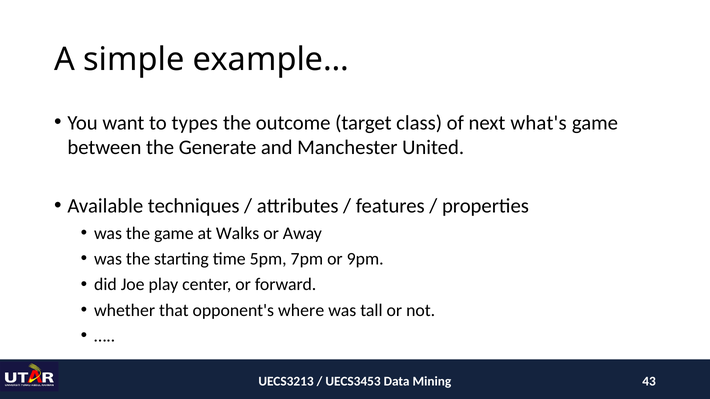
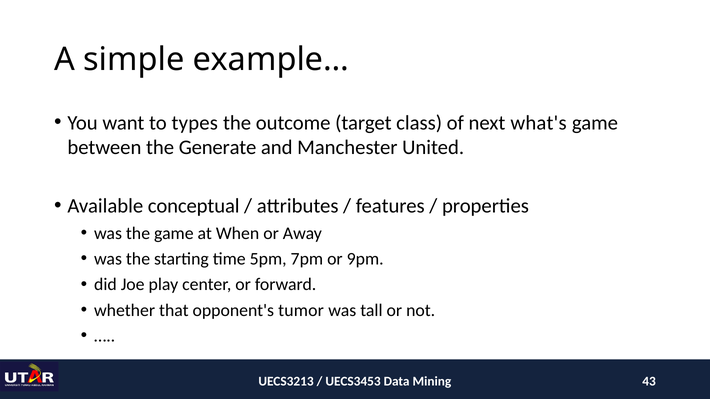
techniques: techniques -> conceptual (194, 206)
Walks: Walks -> When (238, 233)
where: where -> tumor (301, 311)
